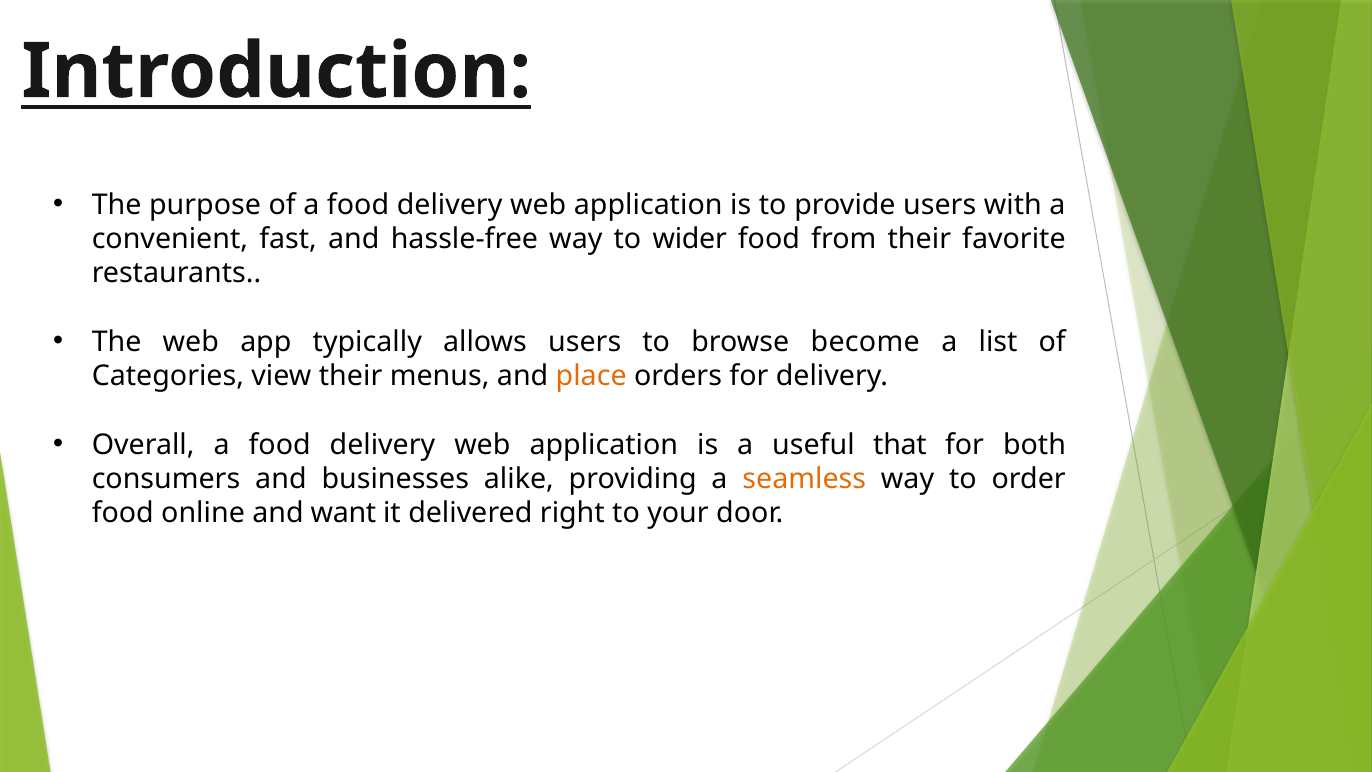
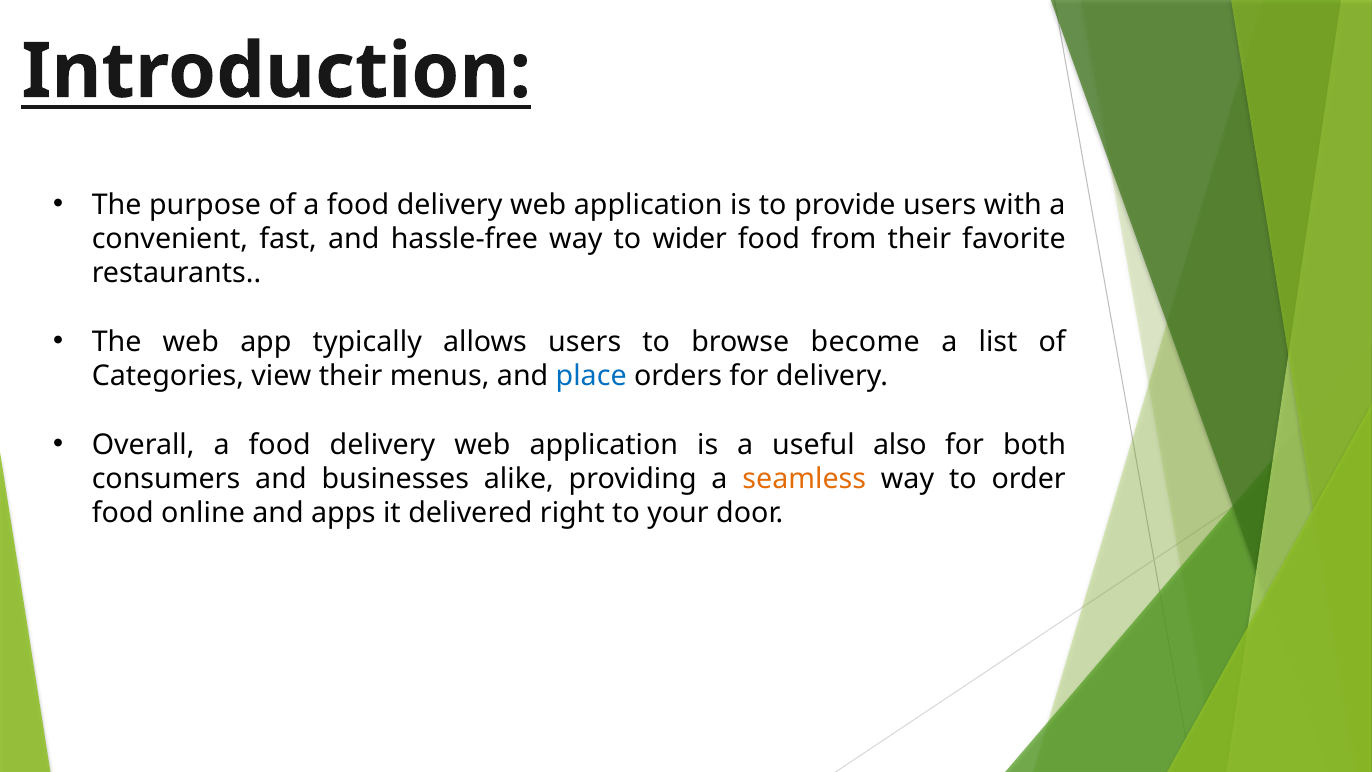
place colour: orange -> blue (591, 376)
that: that -> also (900, 445)
want: want -> apps (343, 513)
